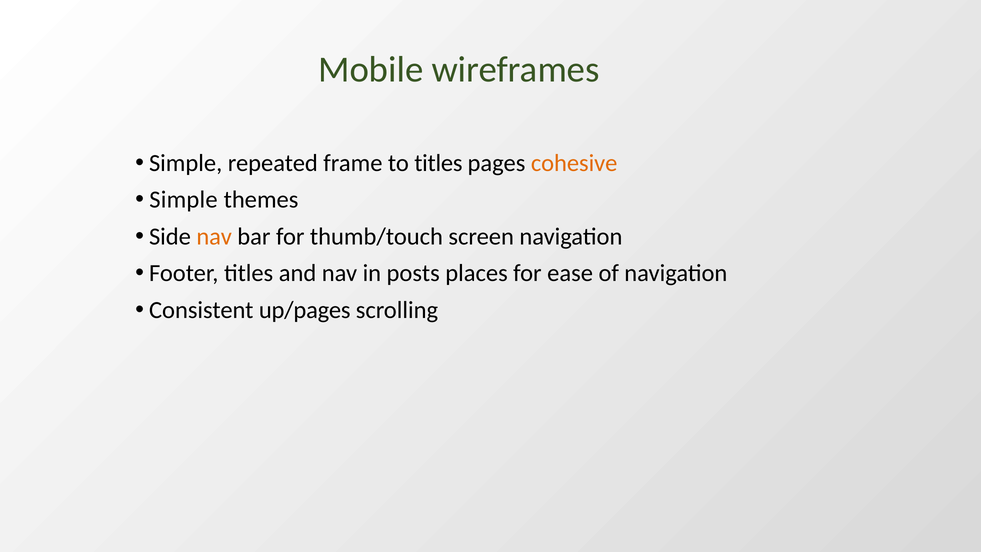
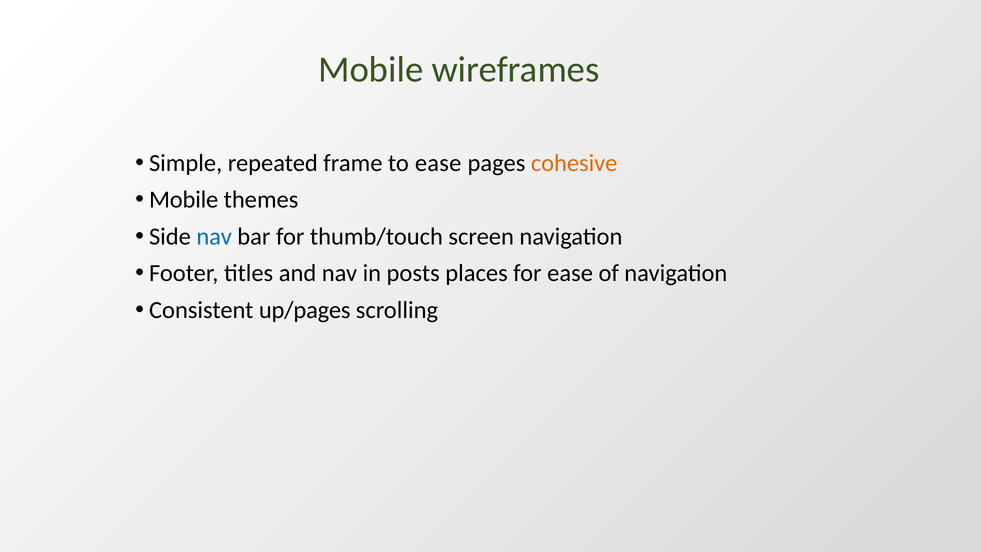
to titles: titles -> ease (438, 163)
Simple: Simple -> Mobile (184, 200)
nav colour: orange -> blue (214, 236)
